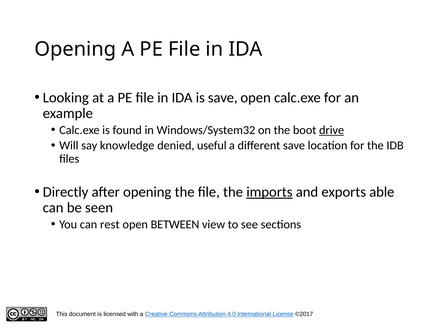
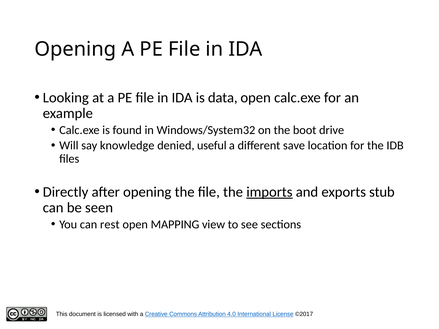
is save: save -> data (223, 98)
drive underline: present -> none (332, 130)
able: able -> stub (382, 192)
BETWEEN: BETWEEN -> MAPPING (175, 225)
